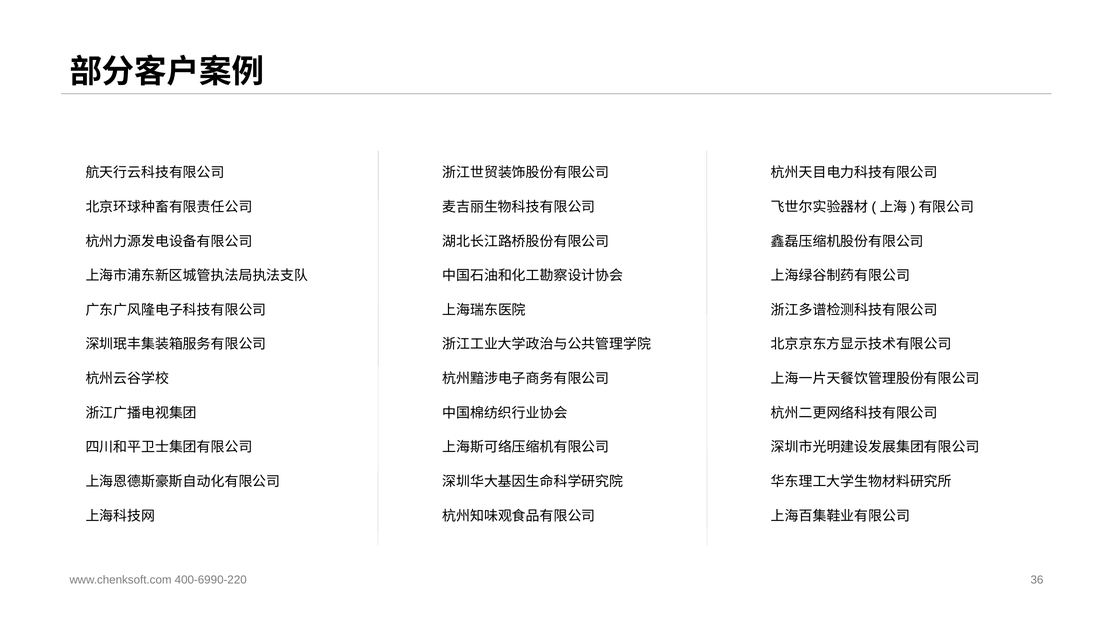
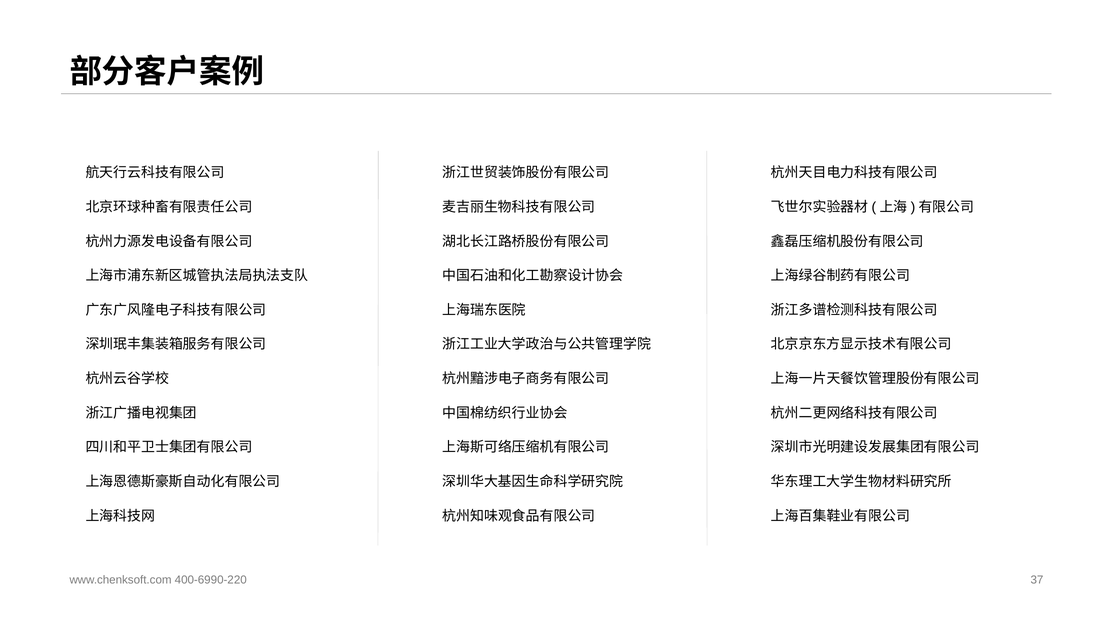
36: 36 -> 37 (1037, 580)
